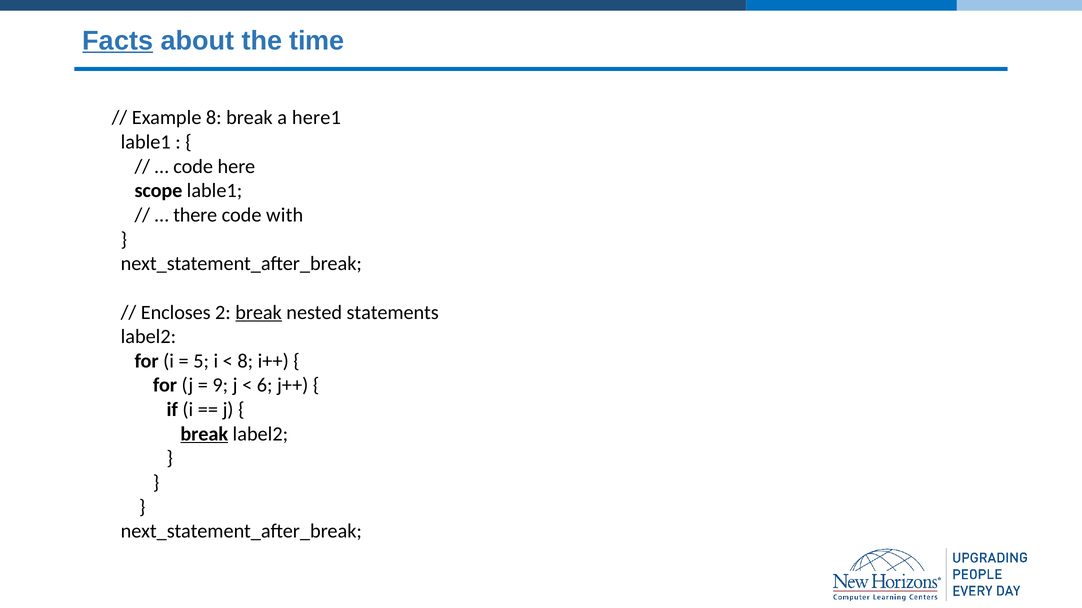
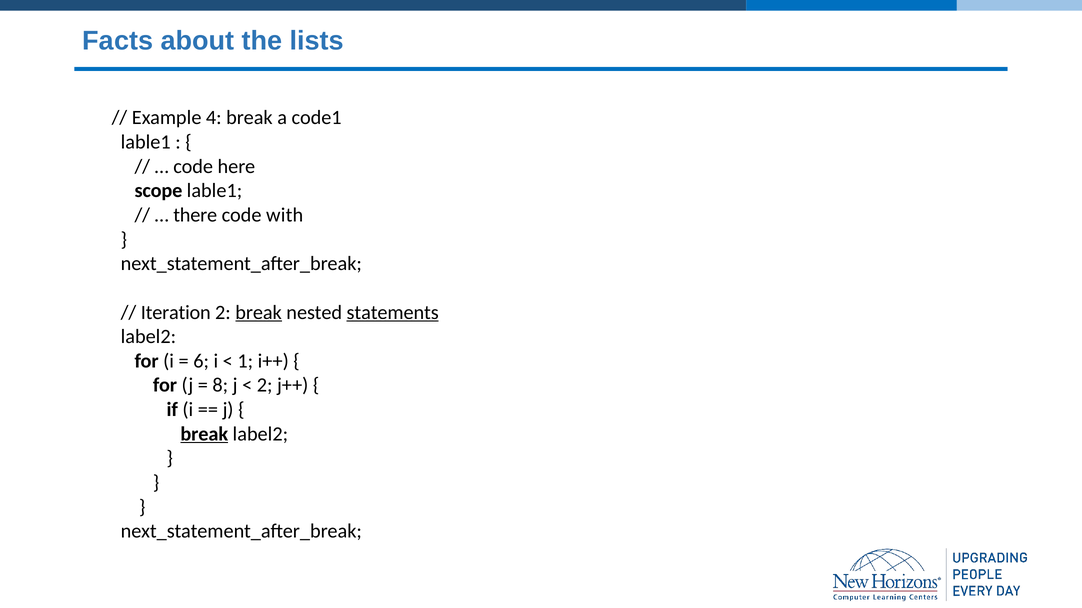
Facts underline: present -> none (118, 41)
time: time -> lists (317, 41)
Example 8: 8 -> 4 (214, 118)
here1: here1 -> code1 (317, 118)
Encloses: Encloses -> Iteration (176, 313)
statements underline: none -> present (393, 313)
5: 5 -> 6 (201, 361)
8: 8 -> 1 (245, 361)
9: 9 -> 8 (220, 386)
6: 6 -> 2 (265, 386)
